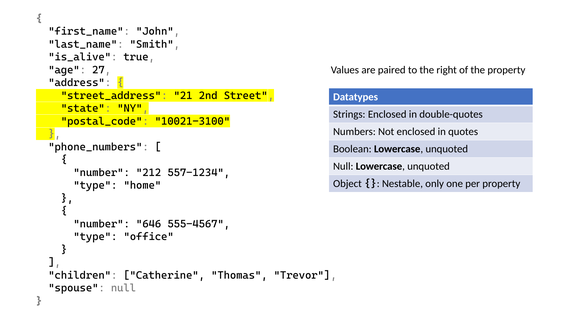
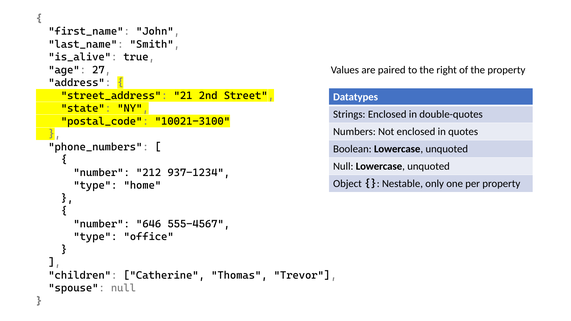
557-1234: 557-1234 -> 937-1234 (199, 173)
